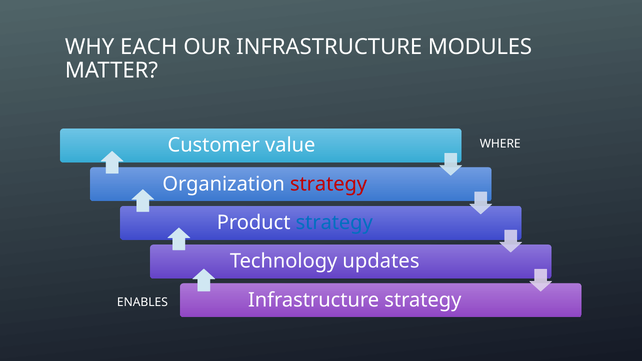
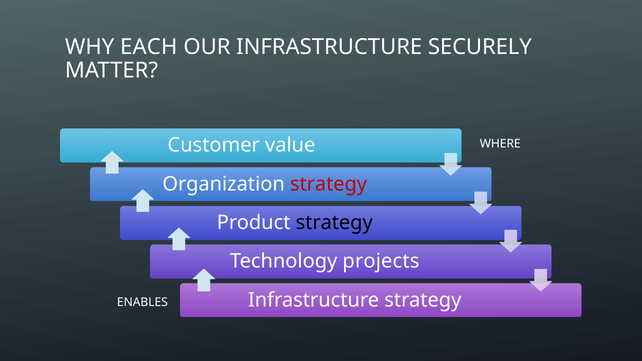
MODULES: MODULES -> SECURELY (480, 47)
strategy colour: blue -> black (334, 223)
updates: updates -> projects (381, 261)
